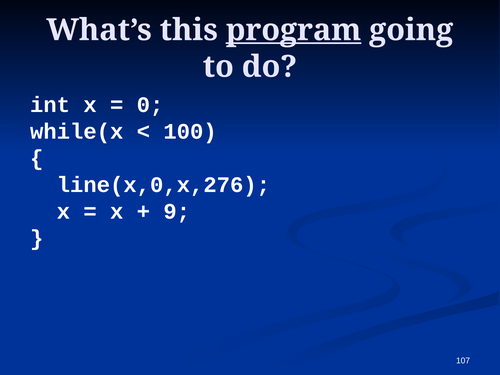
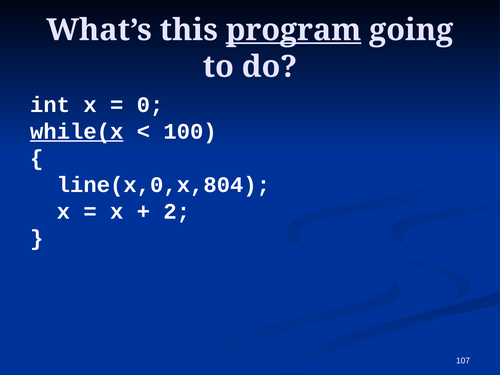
while(x underline: none -> present (77, 132)
line(x,0,x,276: line(x,0,x,276 -> line(x,0,x,804 (163, 185)
9: 9 -> 2 (177, 212)
